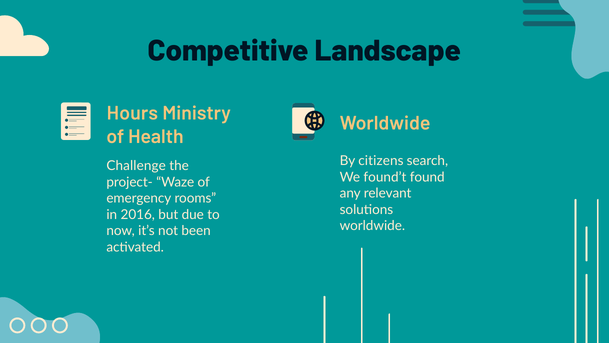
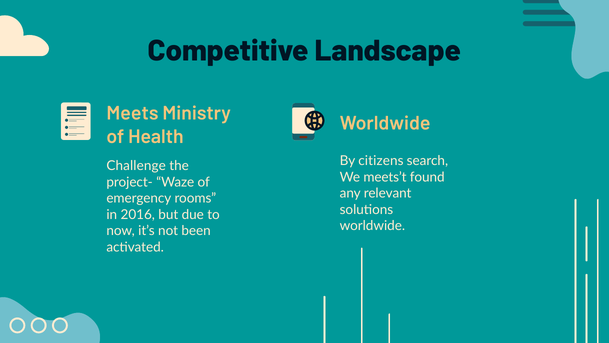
Hours: Hours -> Meets (132, 113)
found’t: found’t -> meets’t (385, 177)
